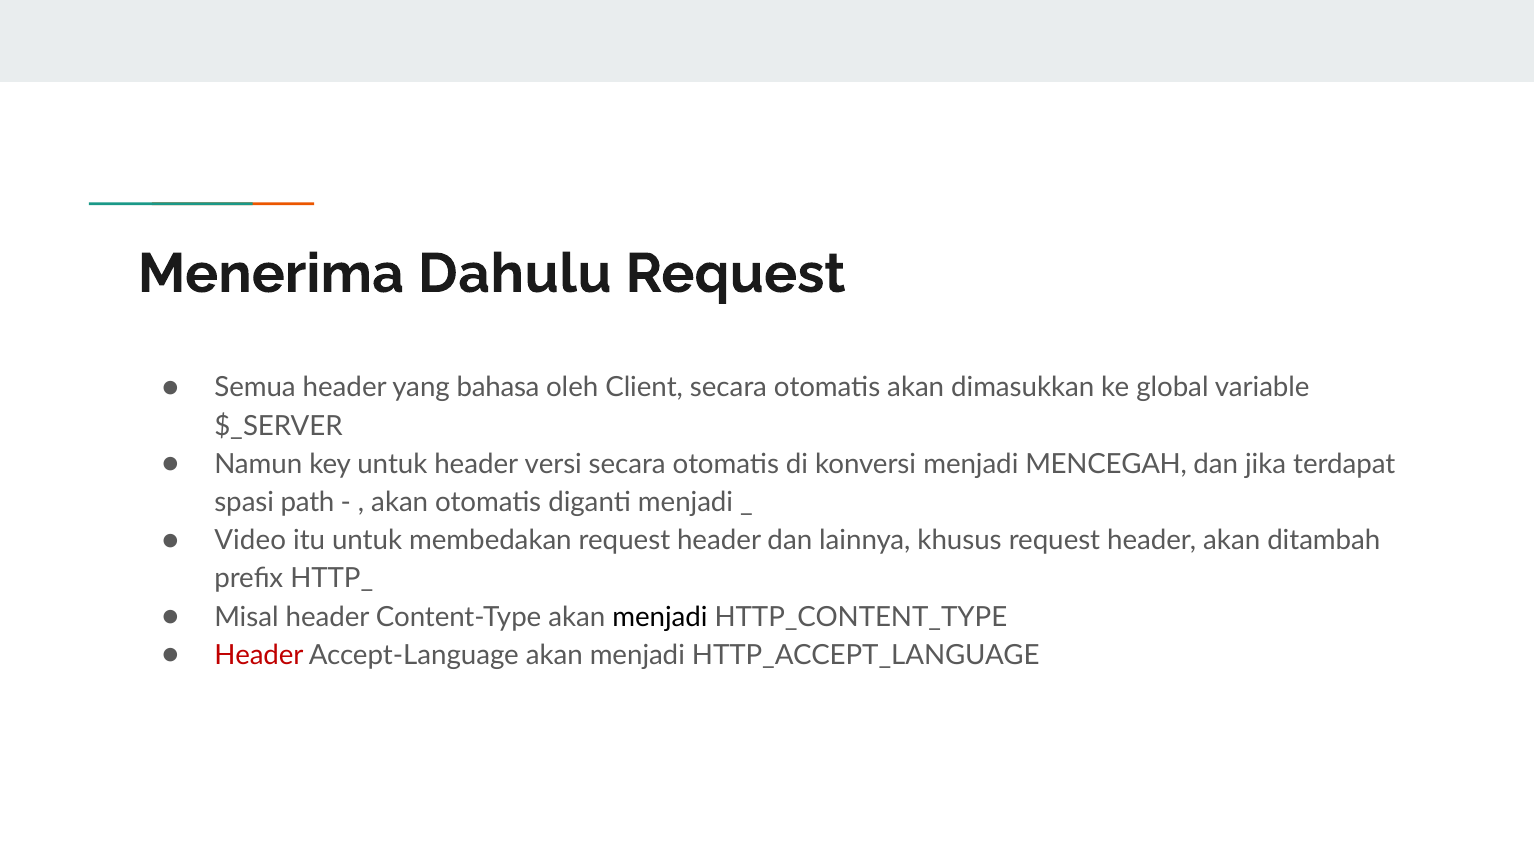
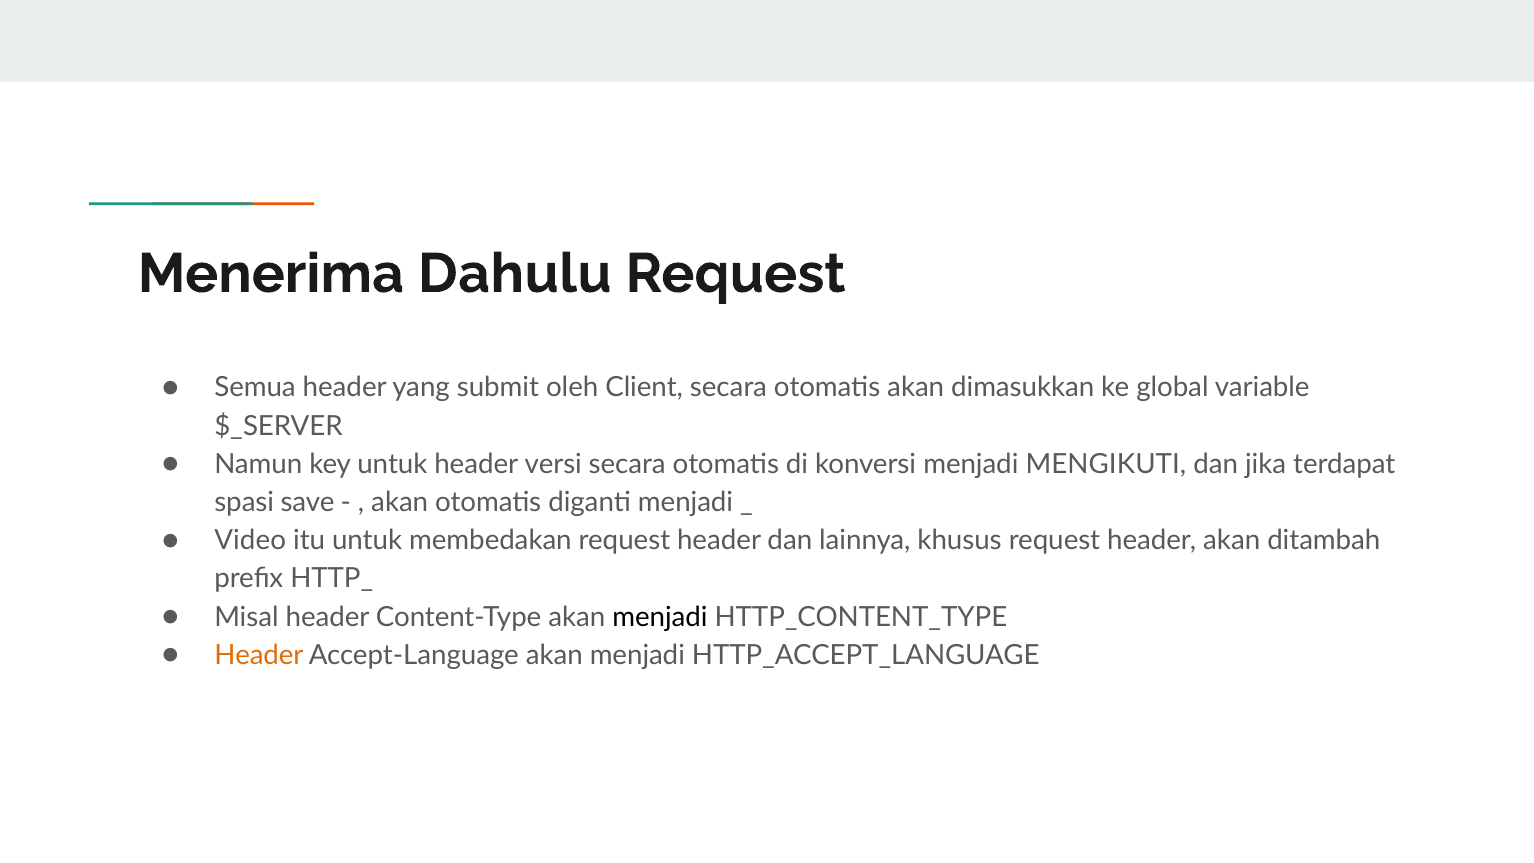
bahasa: bahasa -> submit (498, 388)
MENCEGAH: MENCEGAH -> MENGIKUTI (1106, 464)
path: path -> save (307, 502)
Header colour: red -> orange (259, 655)
